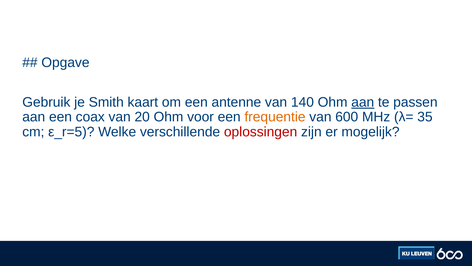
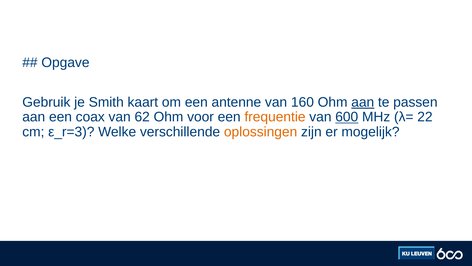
140: 140 -> 160 (302, 102)
20: 20 -> 62 (142, 117)
600 underline: none -> present (347, 117)
35: 35 -> 22 (425, 117)
ε_r=5: ε_r=5 -> ε_r=3 (71, 132)
oplossingen colour: red -> orange (261, 132)
